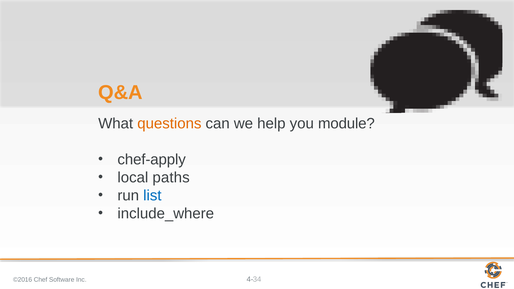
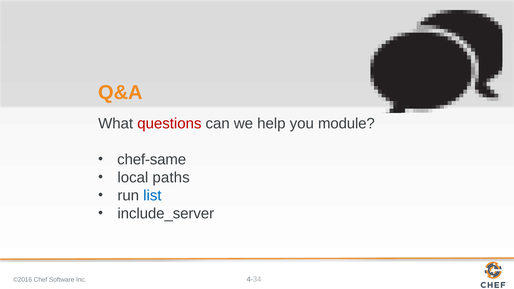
questions colour: orange -> red (169, 124)
chef-apply: chef-apply -> chef-same (152, 160)
include_where: include_where -> include_server (166, 214)
